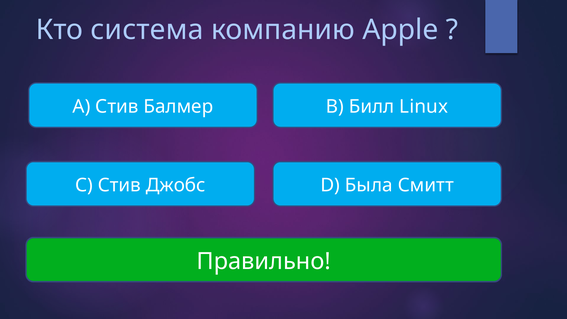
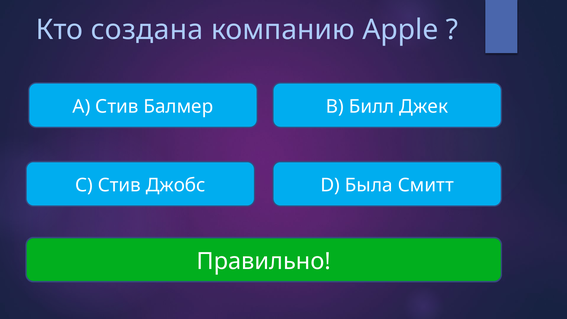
система: система -> создана (147, 30)
Linux: Linux -> Джек (424, 106)
